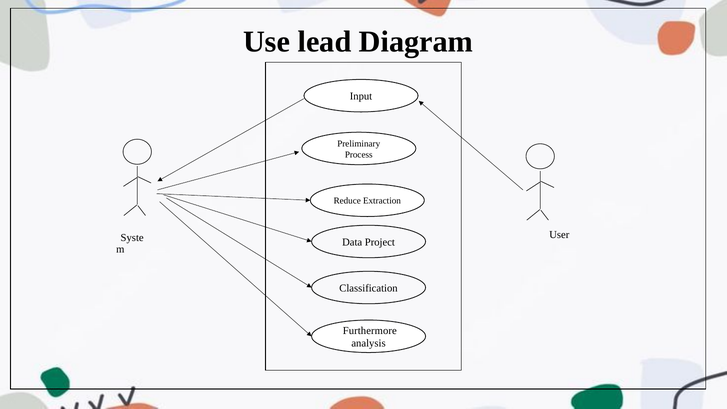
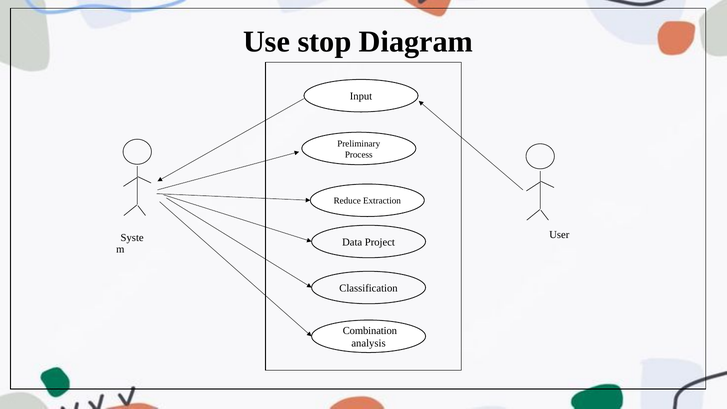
lead: lead -> stop (325, 42)
Furthermore: Furthermore -> Combination (370, 331)
